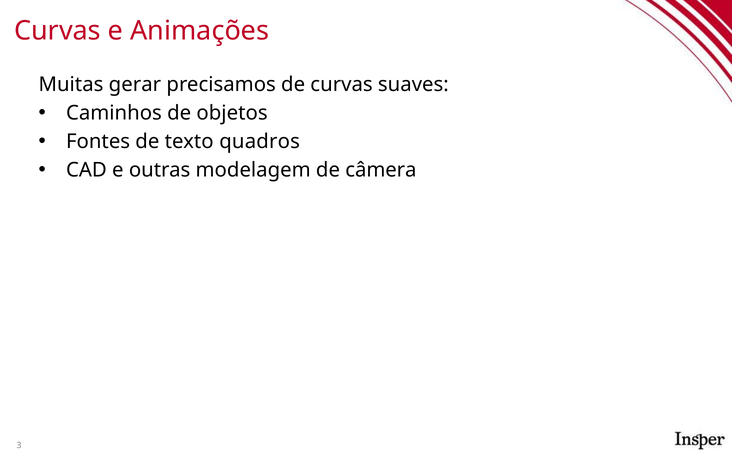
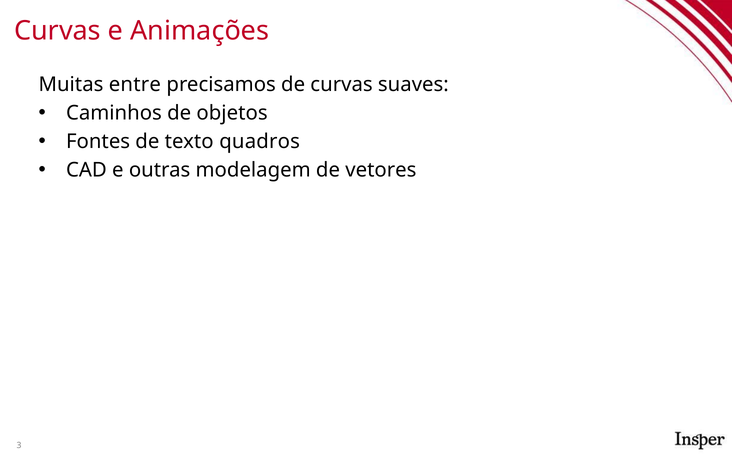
gerar: gerar -> entre (135, 84)
câmera: câmera -> vetores (381, 170)
